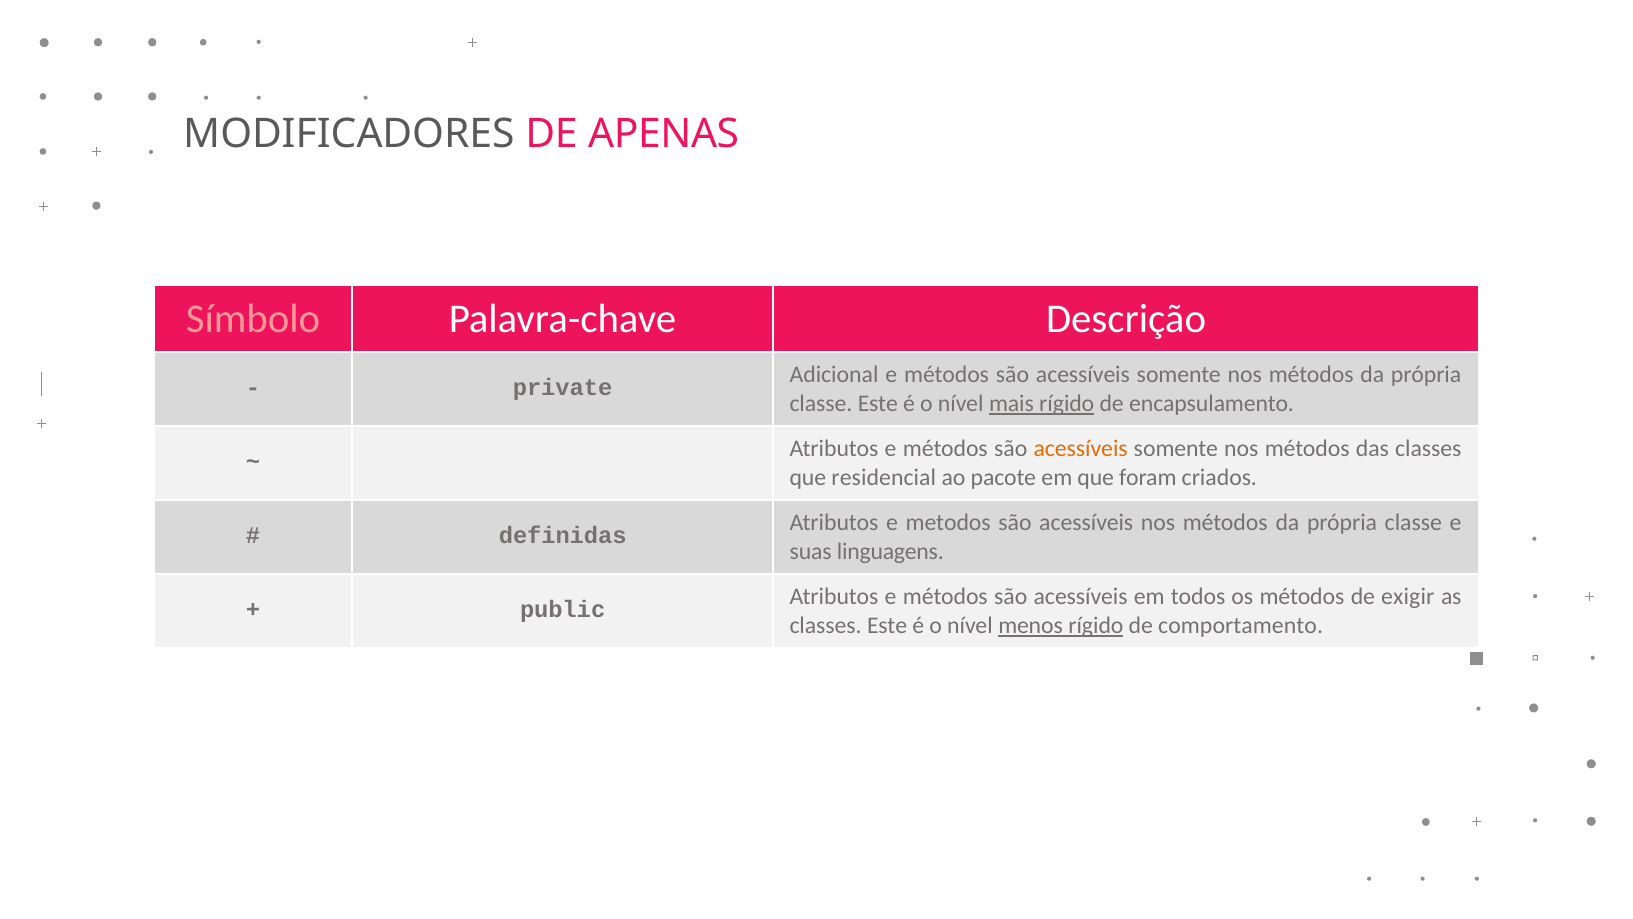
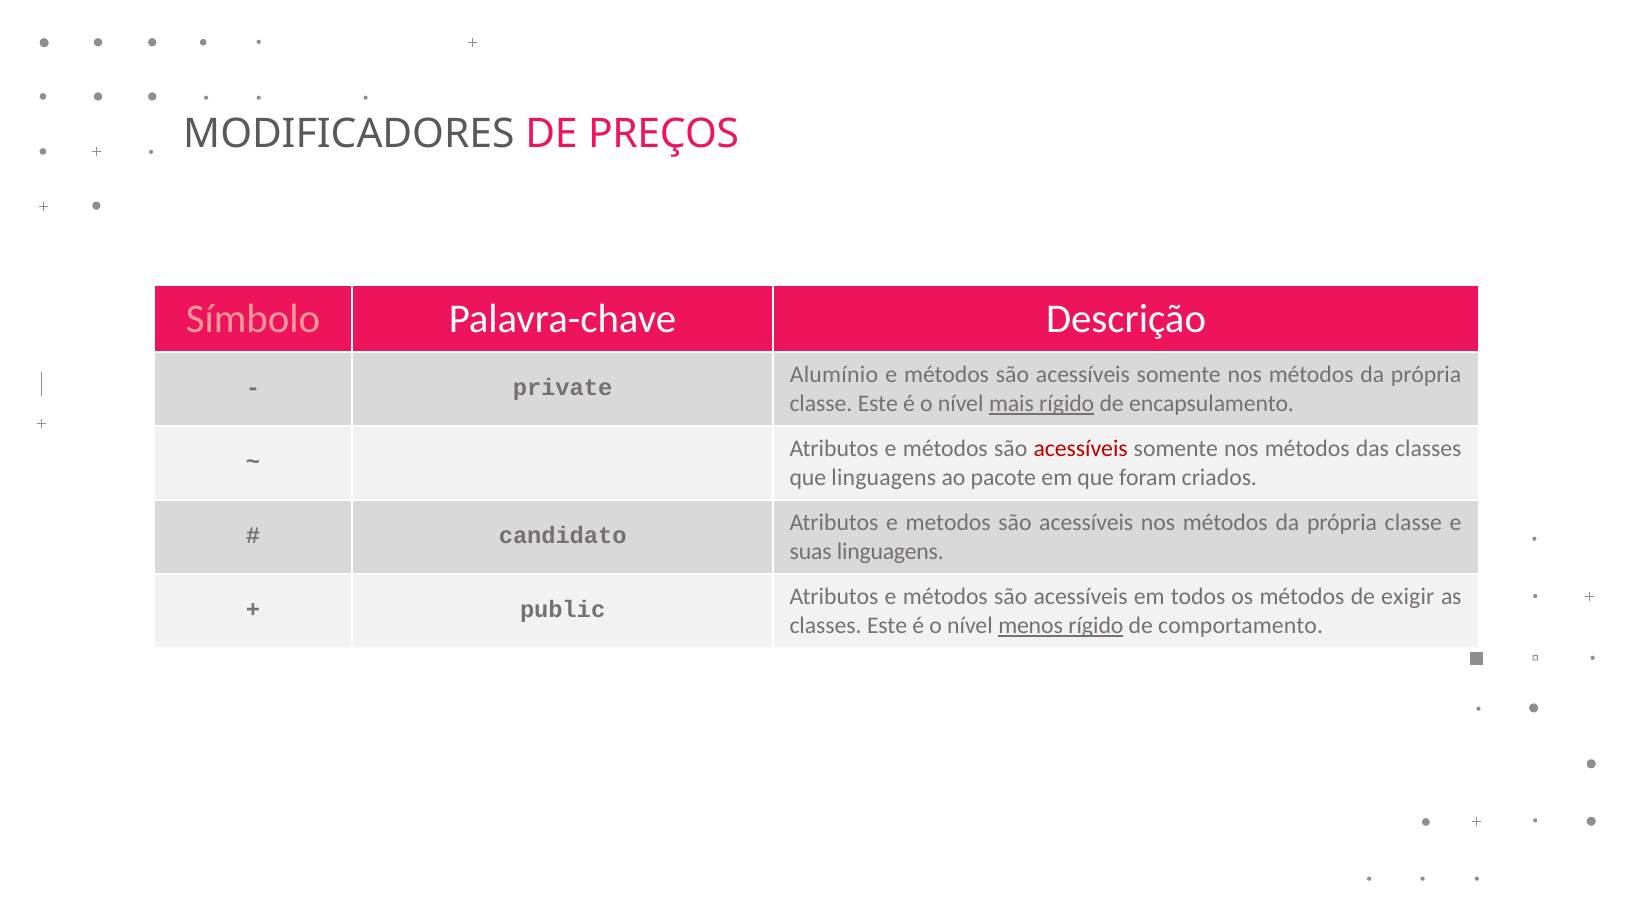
APENAS: APENAS -> PREÇOS (664, 135)
Adicional: Adicional -> Alumínio (834, 375)
acessíveis colour: orange -> red (1081, 449)
que residencial: residencial -> linguagens (884, 478)
definidas: definidas -> candidato (563, 536)
